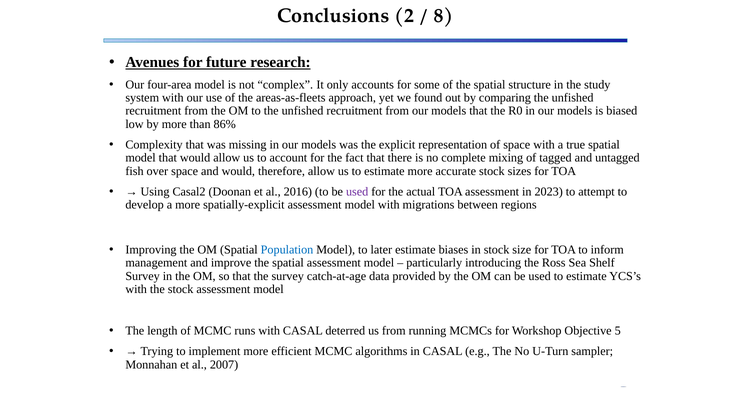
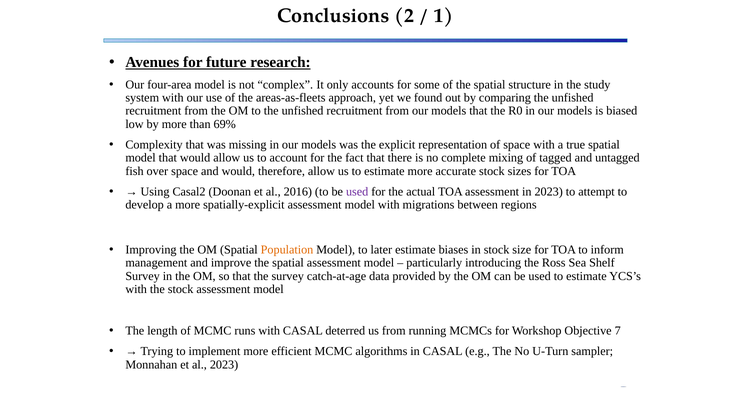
8: 8 -> 1 (444, 16)
86%: 86% -> 69% (225, 124)
Population colour: blue -> orange (287, 250)
5: 5 -> 7 (618, 331)
al 2007: 2007 -> 2023 (224, 365)
